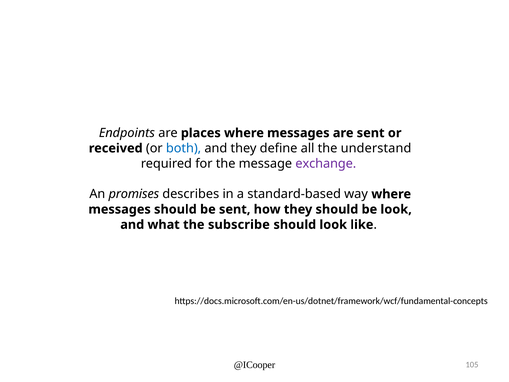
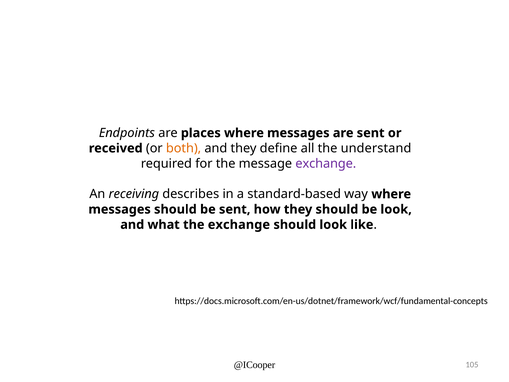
both colour: blue -> orange (184, 148)
promises: promises -> receiving (134, 194)
the subscribe: subscribe -> exchange (239, 225)
